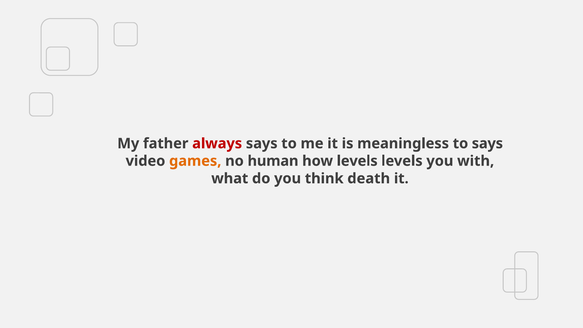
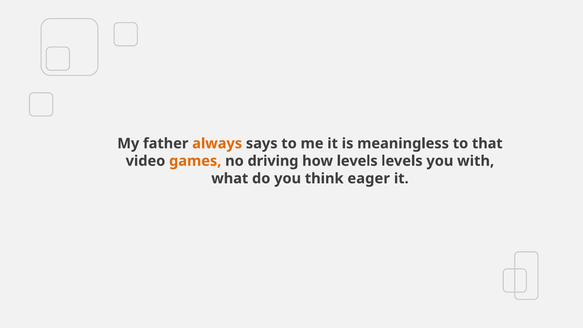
always colour: red -> orange (217, 143)
to says: says -> that (487, 143)
human: human -> driving (273, 161)
death: death -> eager (369, 178)
